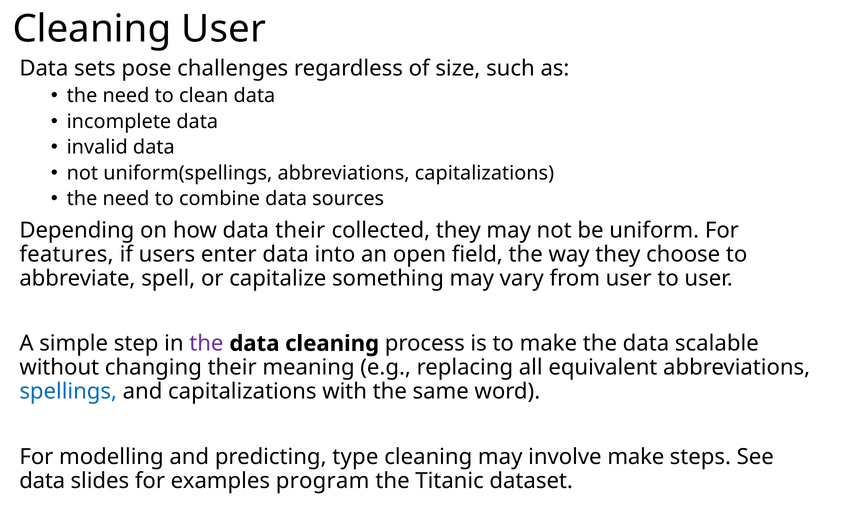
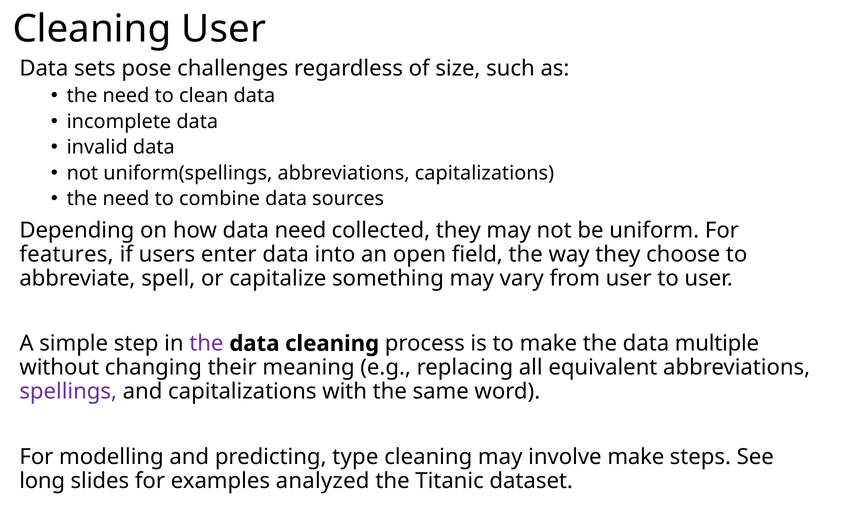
data their: their -> need (300, 231)
scalable: scalable -> multiple (717, 344)
spellings colour: blue -> purple (68, 392)
data: data -> long (42, 481)
program: program -> analyzed (323, 481)
